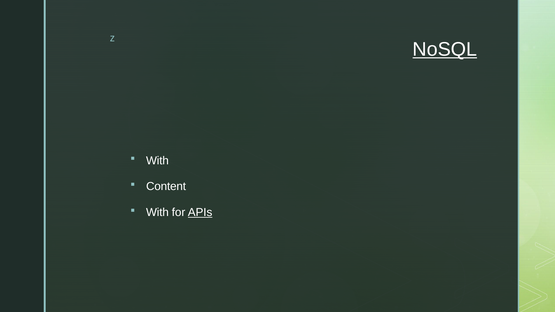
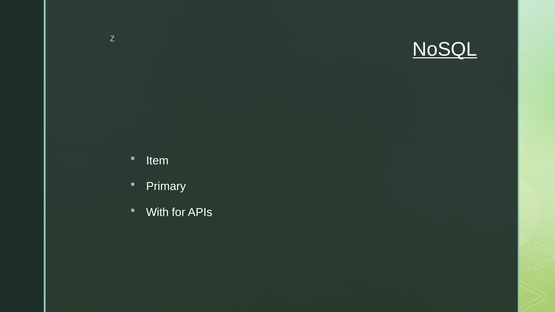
With: With -> Item (157, 161)
Content: Content -> Primary (166, 187)
APIs underline: present -> none (200, 212)
